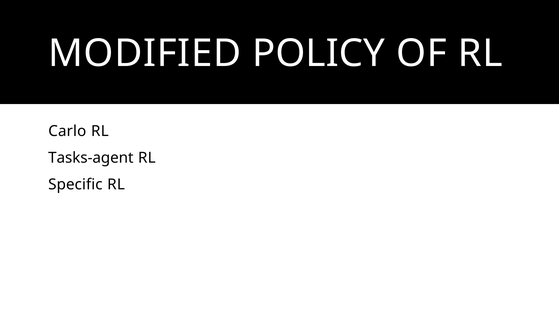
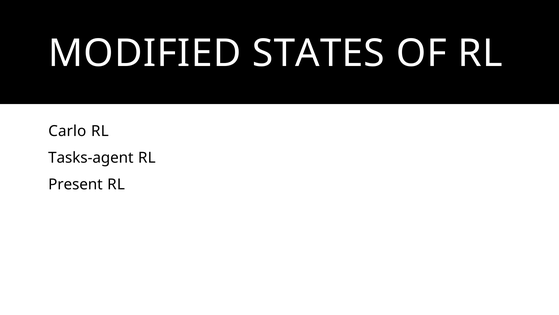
POLICY: POLICY -> STATES (318, 53)
Specific: Specific -> Present (75, 184)
